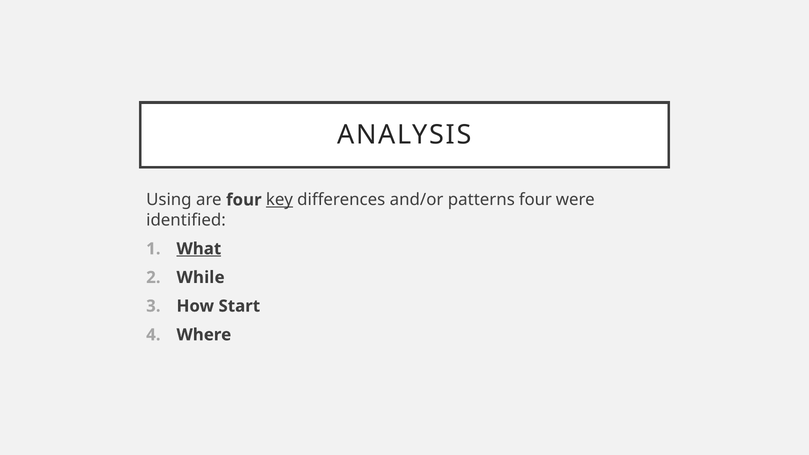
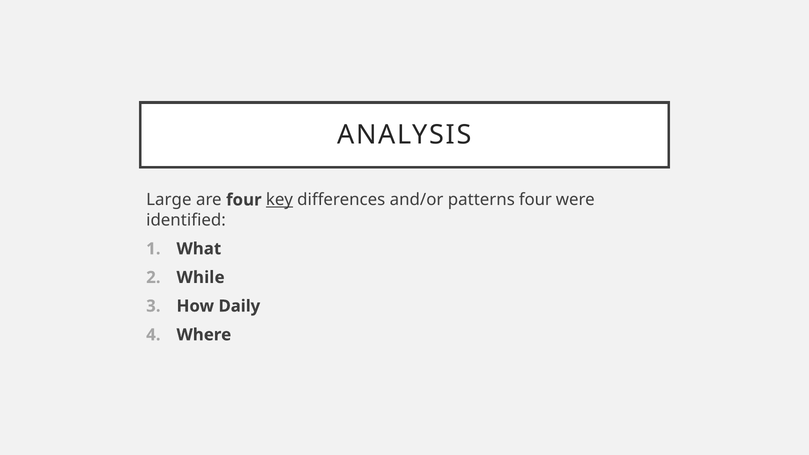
Using: Using -> Large (169, 200)
What underline: present -> none (199, 249)
Start: Start -> Daily (239, 306)
